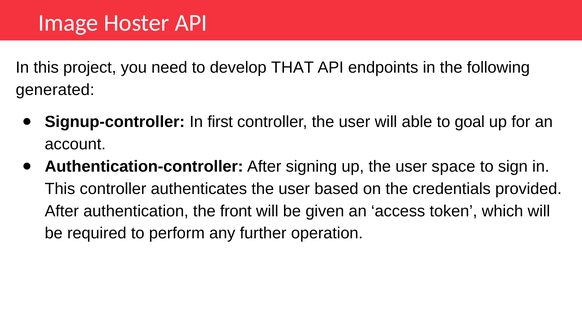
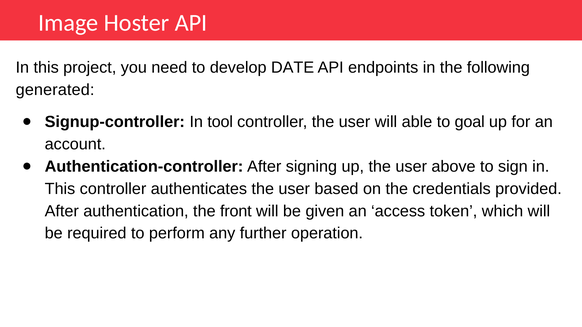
THAT: THAT -> DATE (293, 68)
first: first -> tool (220, 122)
space: space -> above (454, 167)
